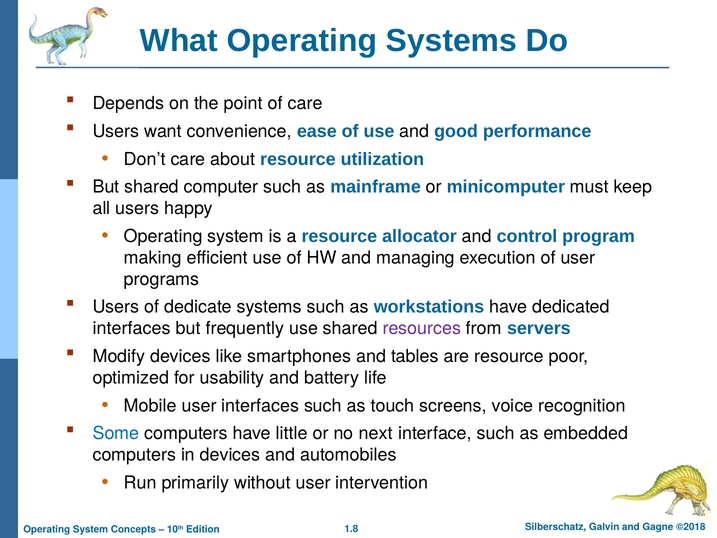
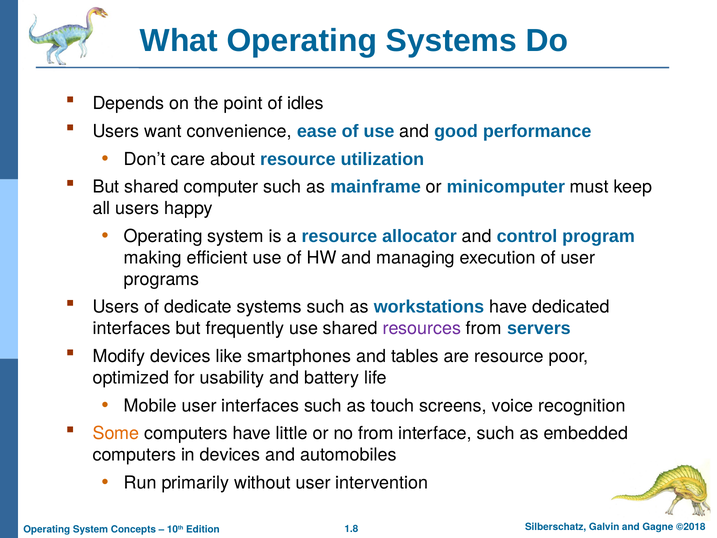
of care: care -> idles (305, 103)
Some colour: blue -> orange (116, 433)
no next: next -> from (376, 433)
